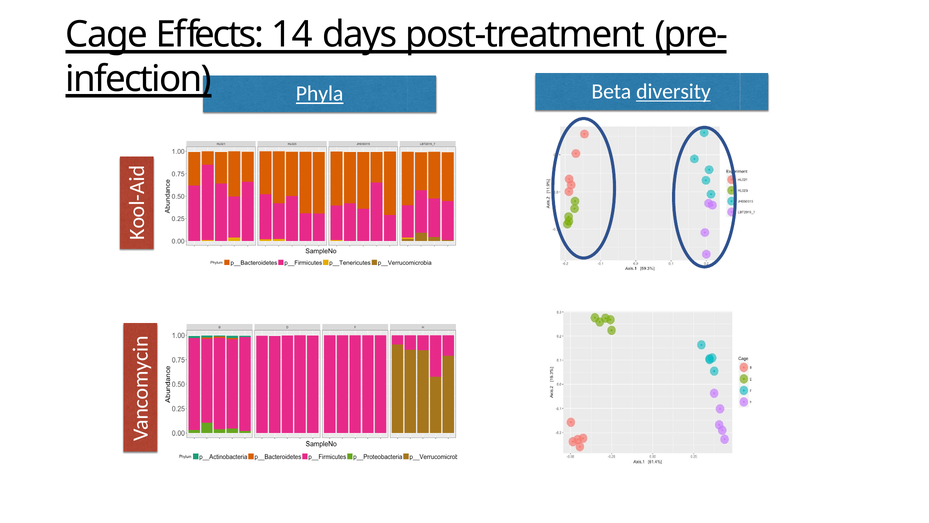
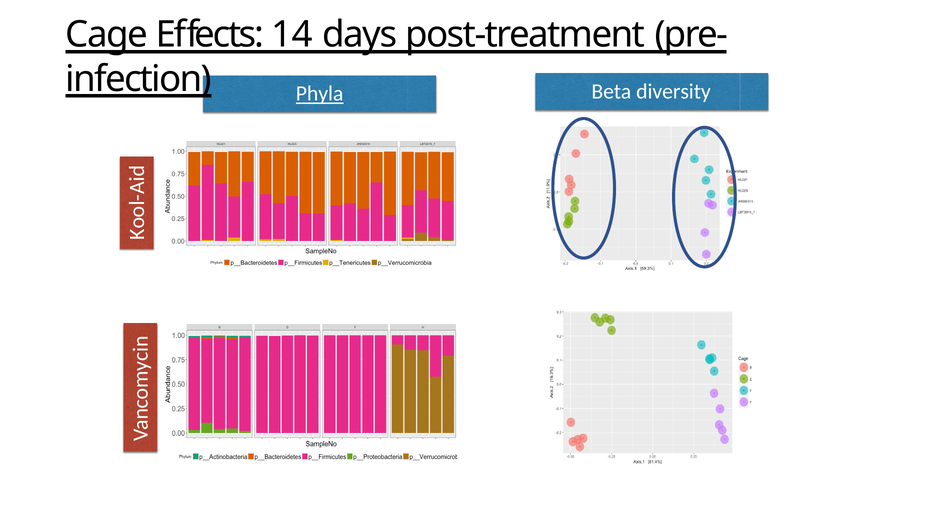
diversity underline: present -> none (674, 92)
